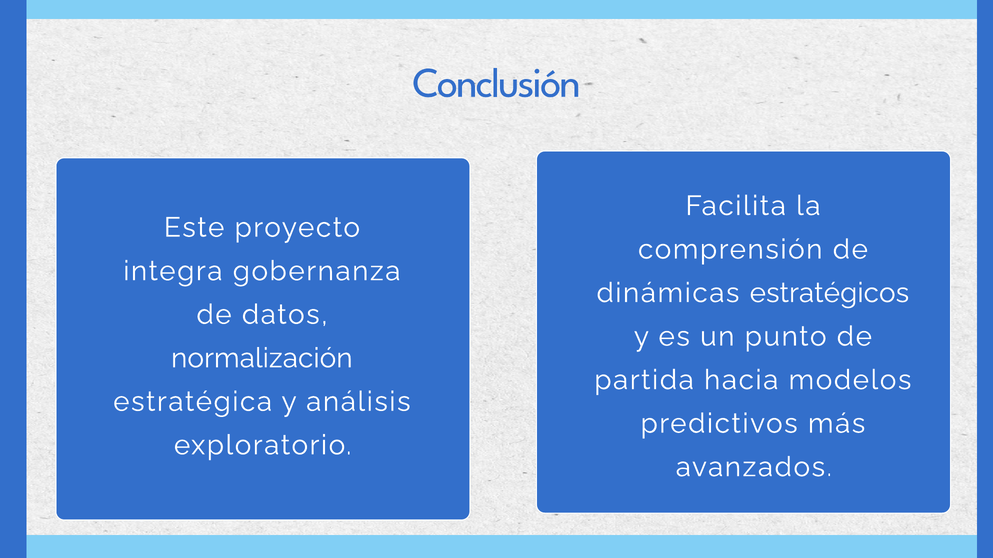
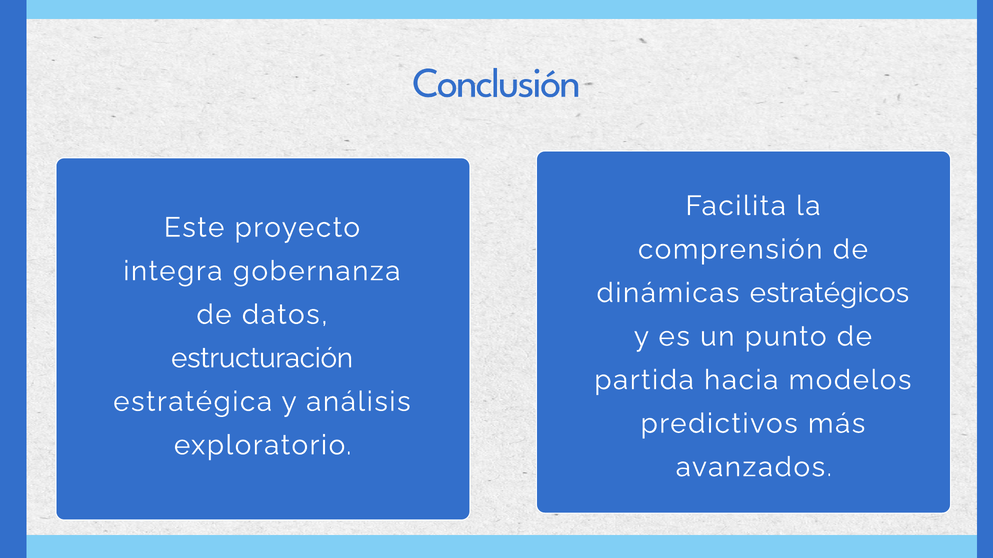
normalización: normalización -> estructuración (262, 358)
